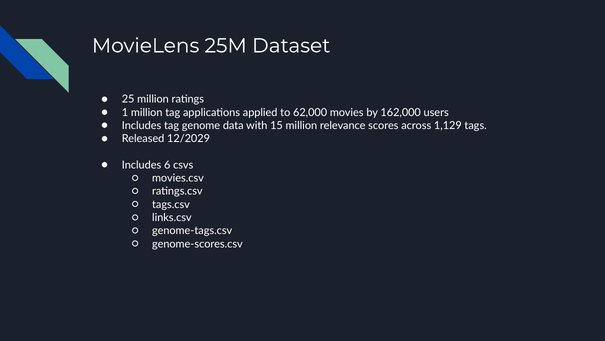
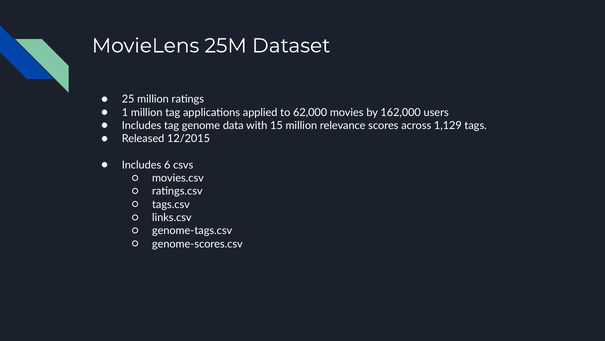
12/2029: 12/2029 -> 12/2015 (189, 138)
